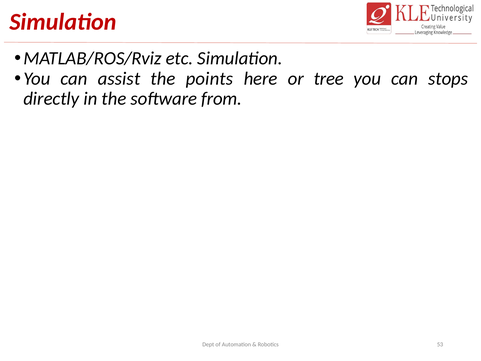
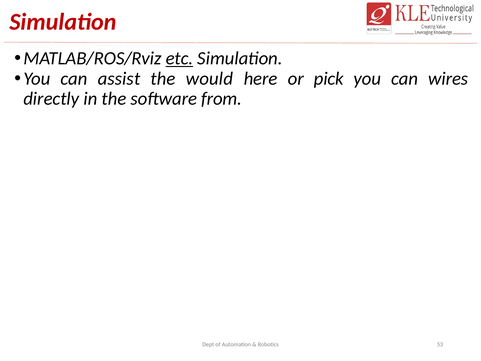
etc underline: none -> present (179, 58)
points: points -> would (209, 79)
tree: tree -> pick (329, 79)
stops: stops -> wires (448, 79)
